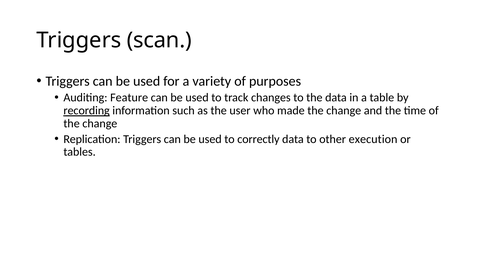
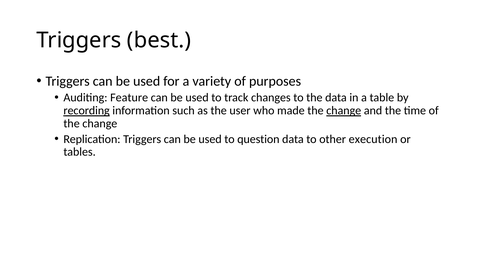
scan: scan -> best (159, 40)
change underline: none -> present (344, 110)
correctly: correctly -> question (258, 139)
